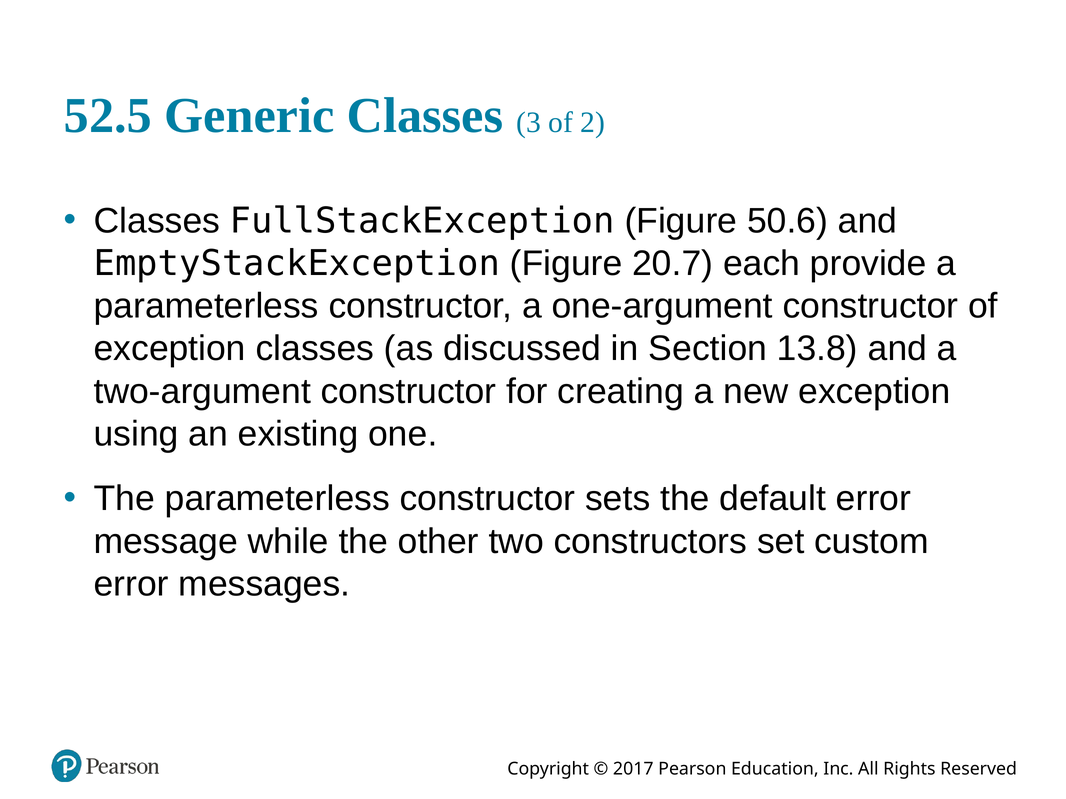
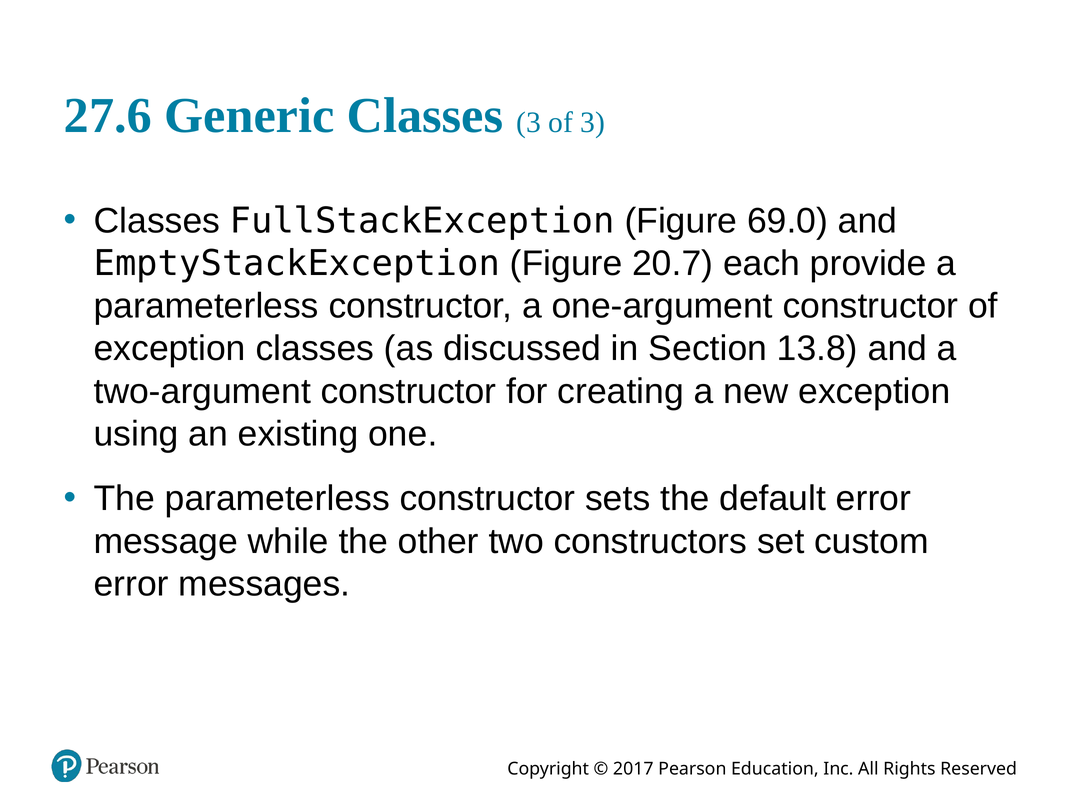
52.5: 52.5 -> 27.6 (108, 116)
of 2: 2 -> 3 (593, 122)
50.6: 50.6 -> 69.0 (787, 221)
